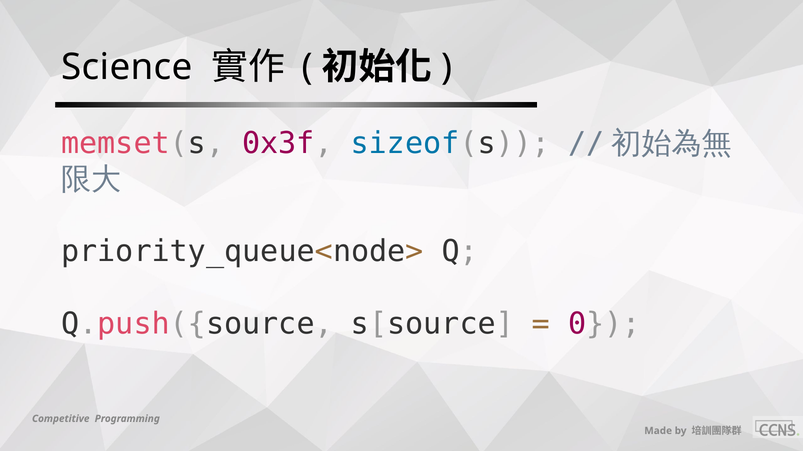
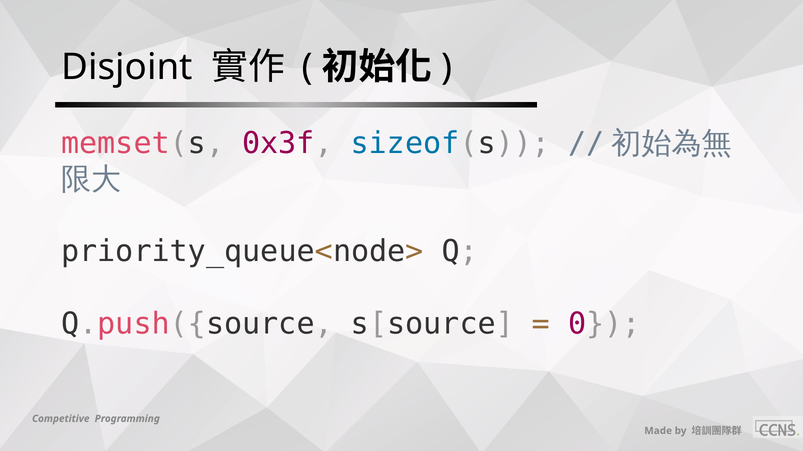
Science: Science -> Disjoint (127, 67)
